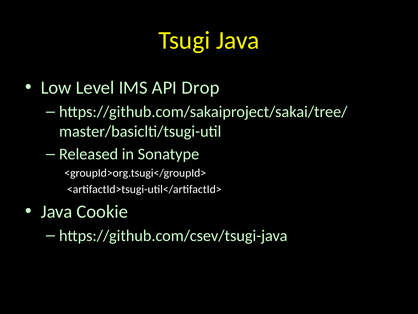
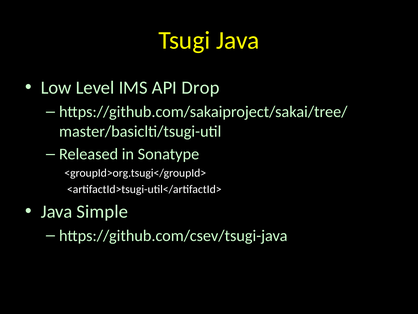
Cookie: Cookie -> Simple (102, 211)
